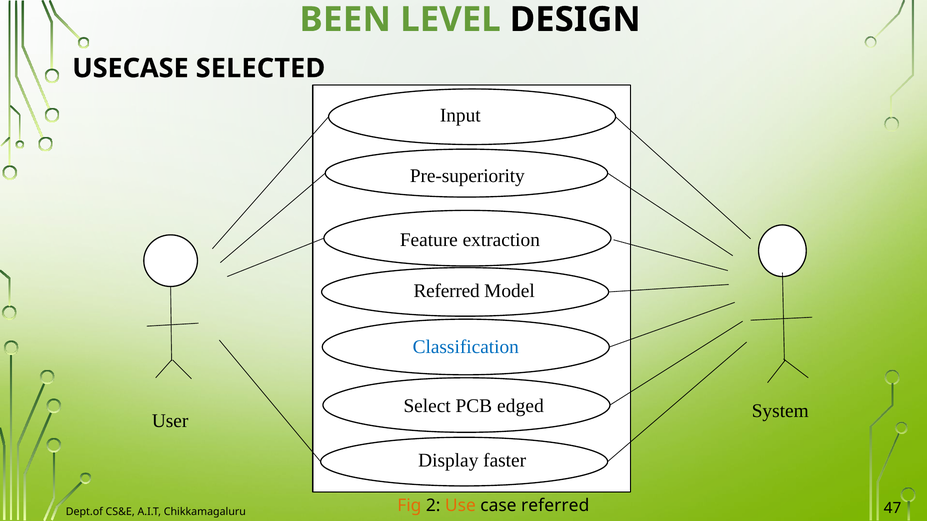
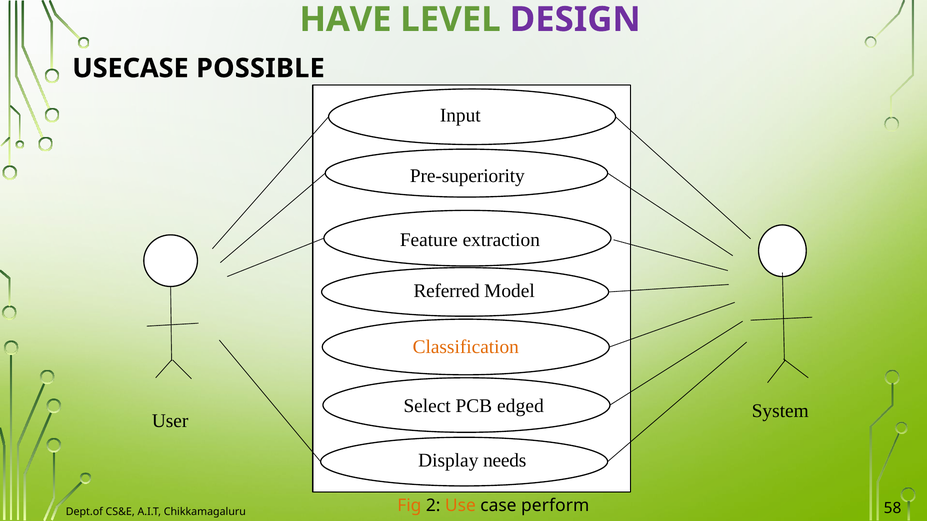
BEEN: BEEN -> HAVE (345, 20)
DESIGN colour: black -> purple (575, 20)
SELECTED: SELECTED -> POSSIBLE (260, 68)
Classification colour: blue -> orange (466, 347)
faster: faster -> needs (505, 461)
case referred: referred -> perform (555, 506)
47: 47 -> 58 (893, 509)
